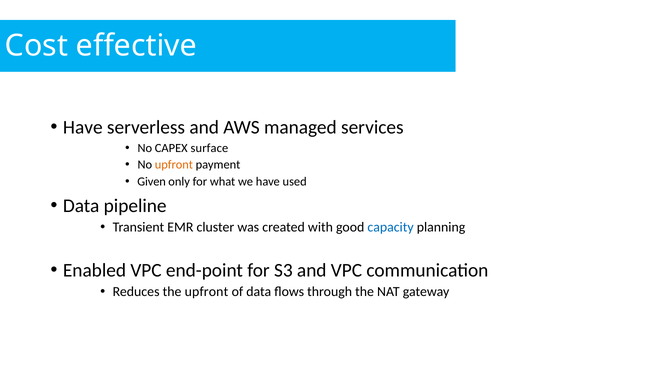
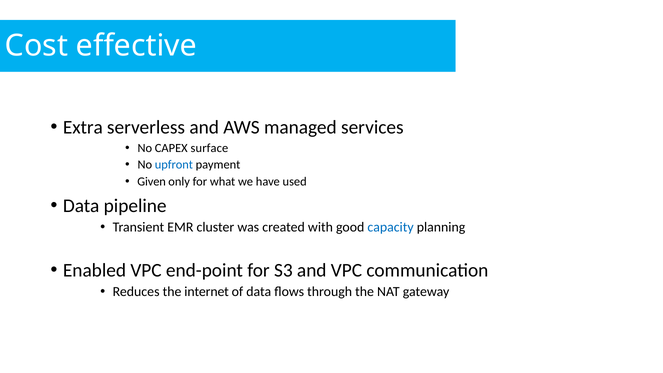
Have: Have -> Extra (83, 127)
upfront colour: orange -> blue (174, 165)
the upfront: upfront -> internet (207, 292)
